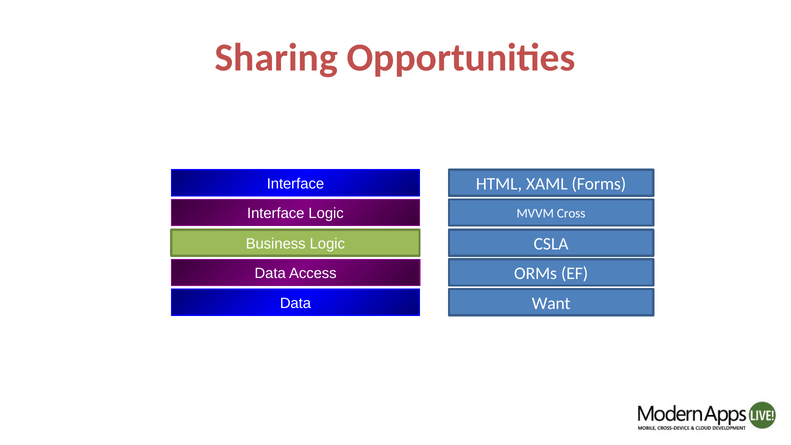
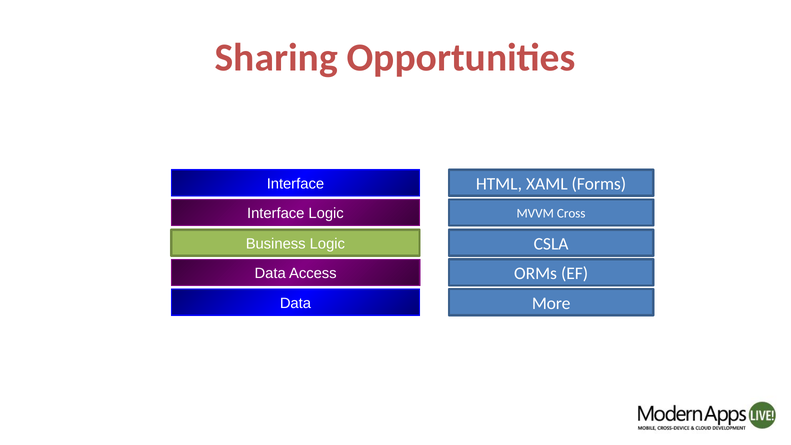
Want: Want -> More (551, 303)
